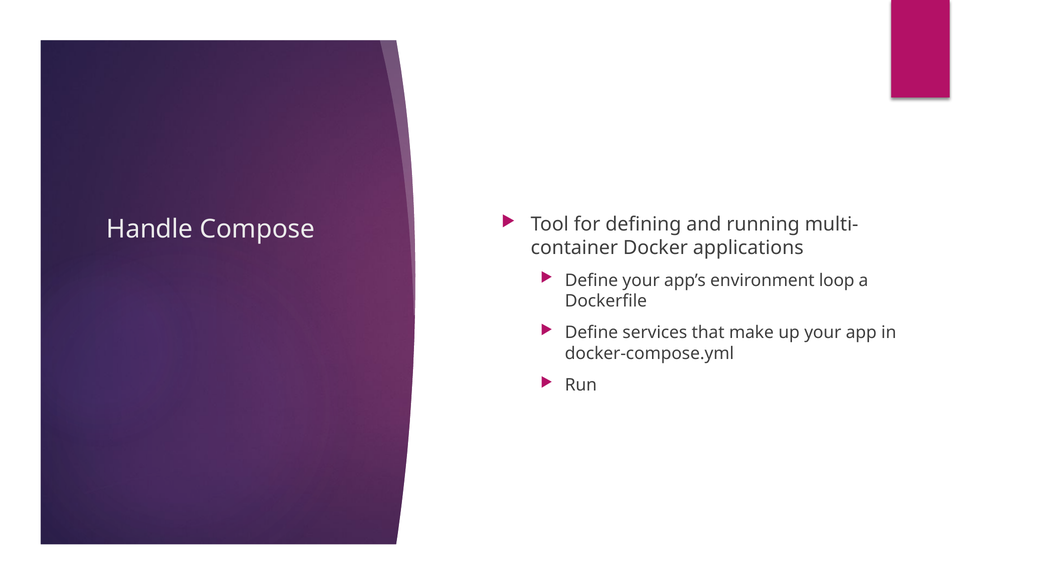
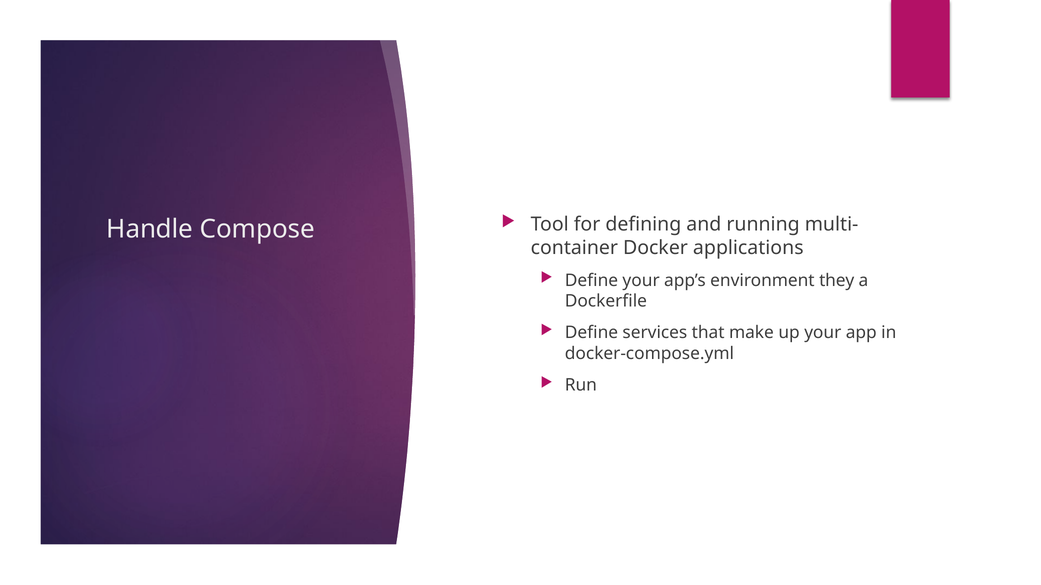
loop: loop -> they (837, 281)
